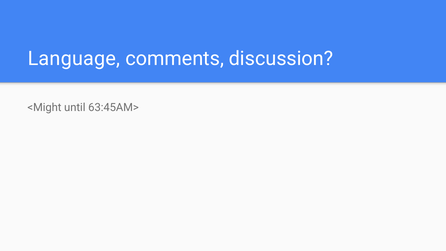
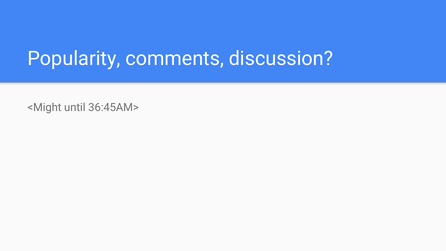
Language: Language -> Popularity (74, 58)
63:45AM>: 63:45AM> -> 36:45AM> (114, 108)
